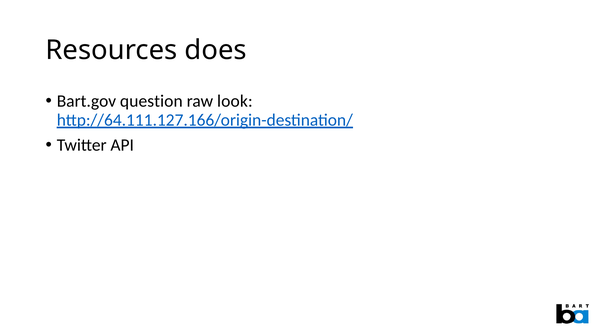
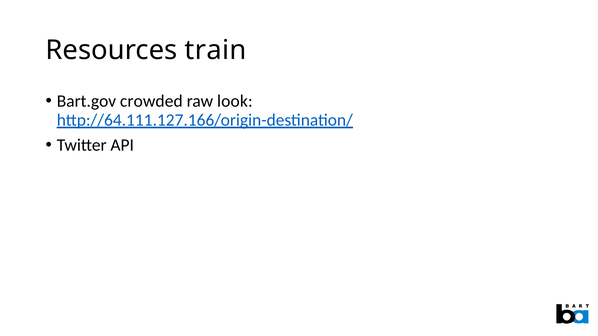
does: does -> train (215, 50)
question: question -> crowded (151, 101)
